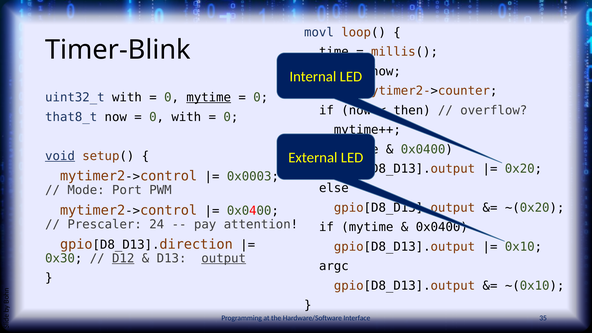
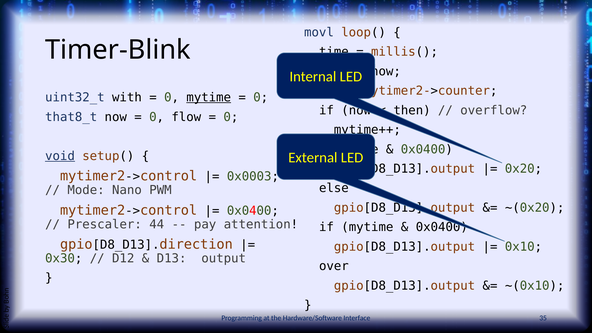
0 with: with -> flow (186, 117)
Port: Port -> Nano (127, 190)
24: 24 -> 44 (157, 224)
D12 underline: present -> none (123, 258)
output underline: present -> none (224, 258)
argc: argc -> over (334, 266)
